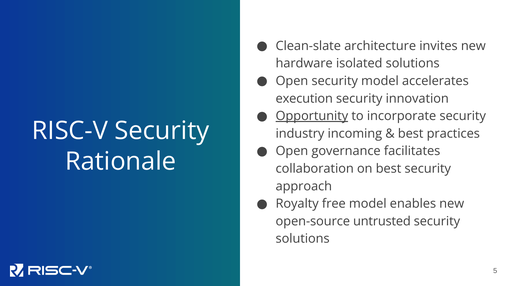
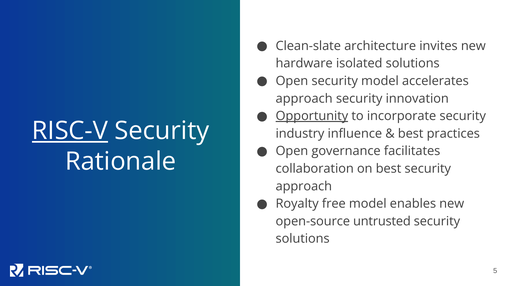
execution: execution -> approach (304, 99)
RISC-V underline: none -> present (70, 131)
incoming: incoming -> influence (355, 134)
